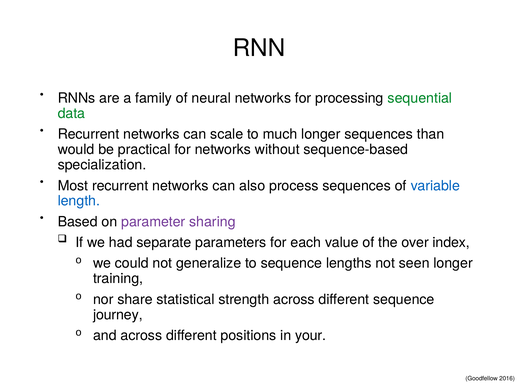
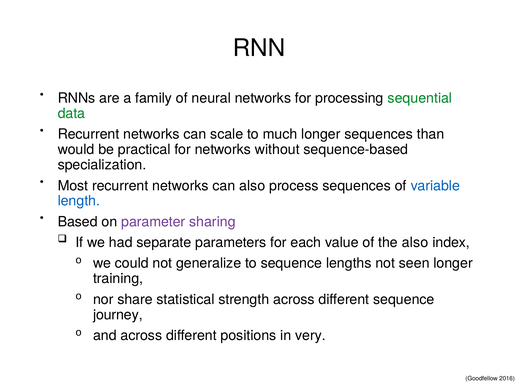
the over: over -> also (415, 242)
your: your -> very (311, 335)
